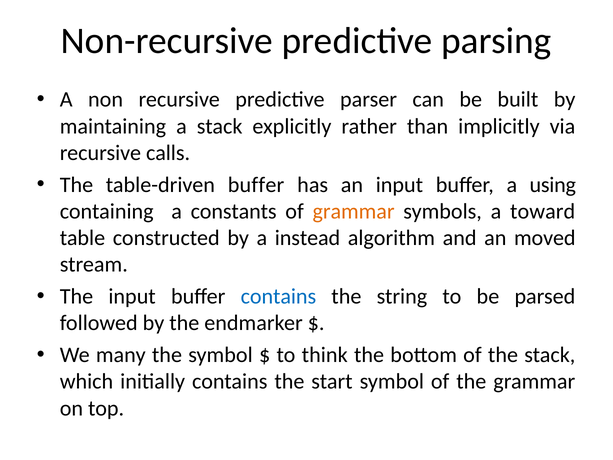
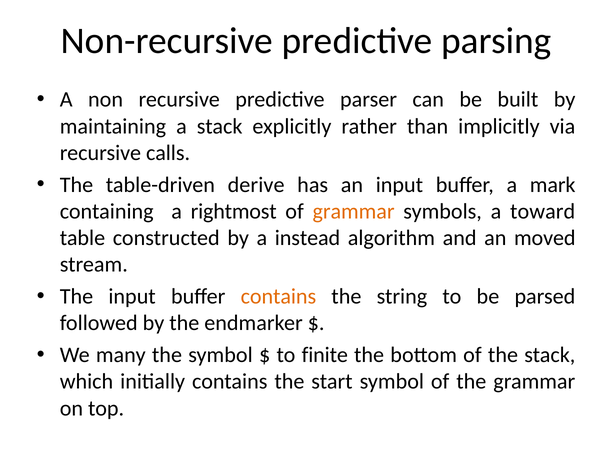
table-driven buffer: buffer -> derive (256, 185)
using: using -> mark (553, 185)
constants: constants -> rightmost (234, 211)
contains colour: blue -> orange (278, 296)
think: think -> finite (325, 355)
